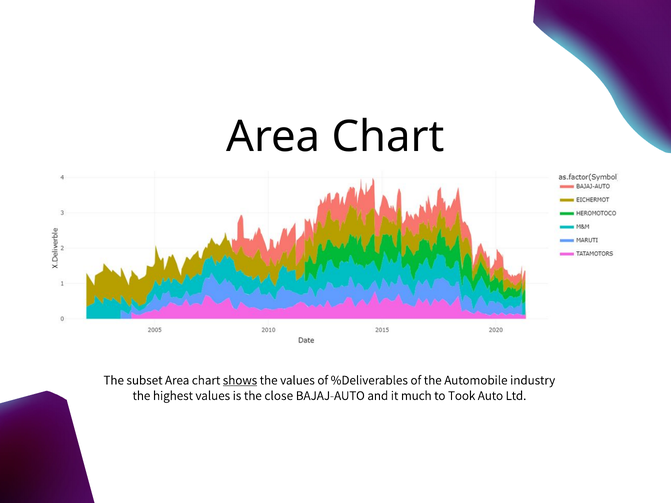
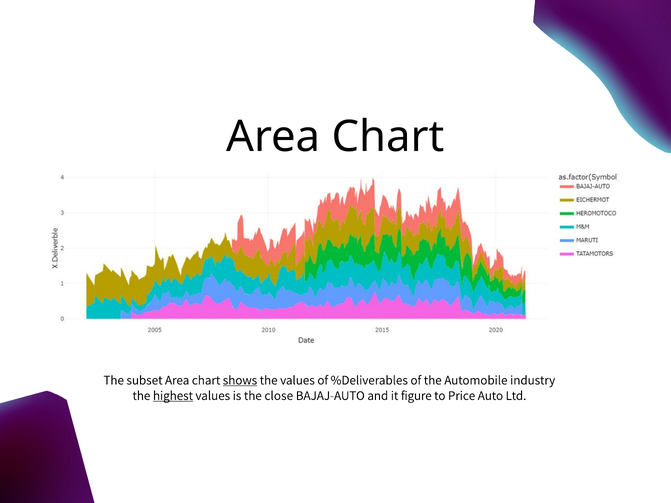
highest underline: none -> present (173, 396)
much: much -> figure (416, 396)
Took: Took -> Price (462, 396)
